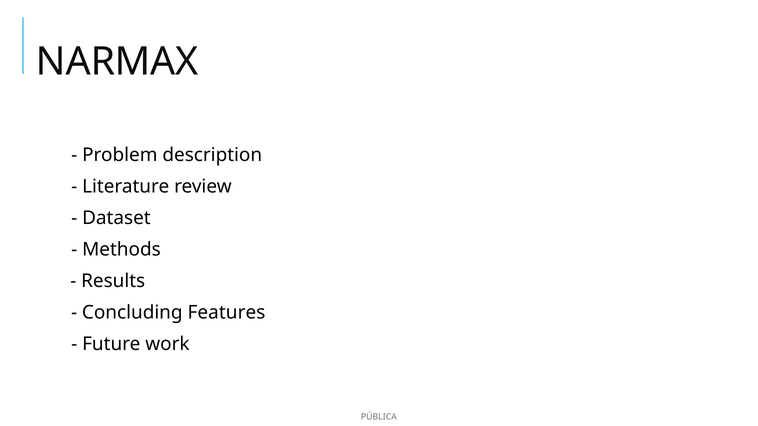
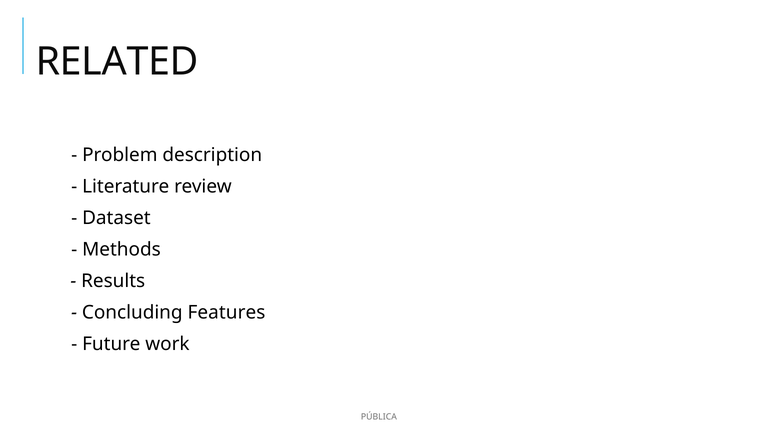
NARMAX: NARMAX -> RELATED (117, 62)
